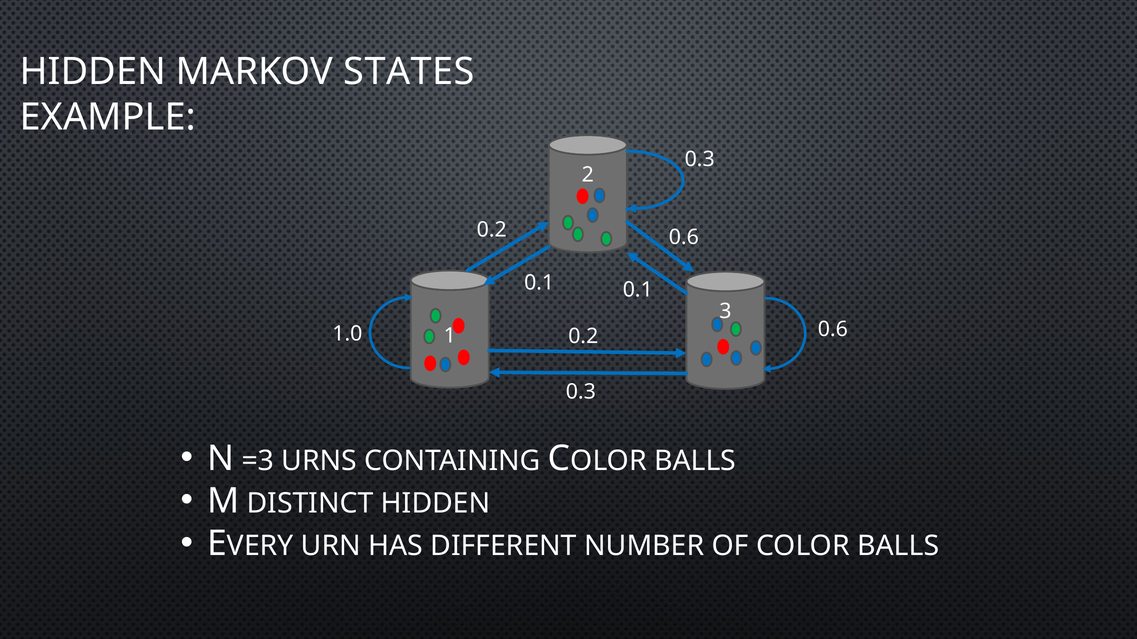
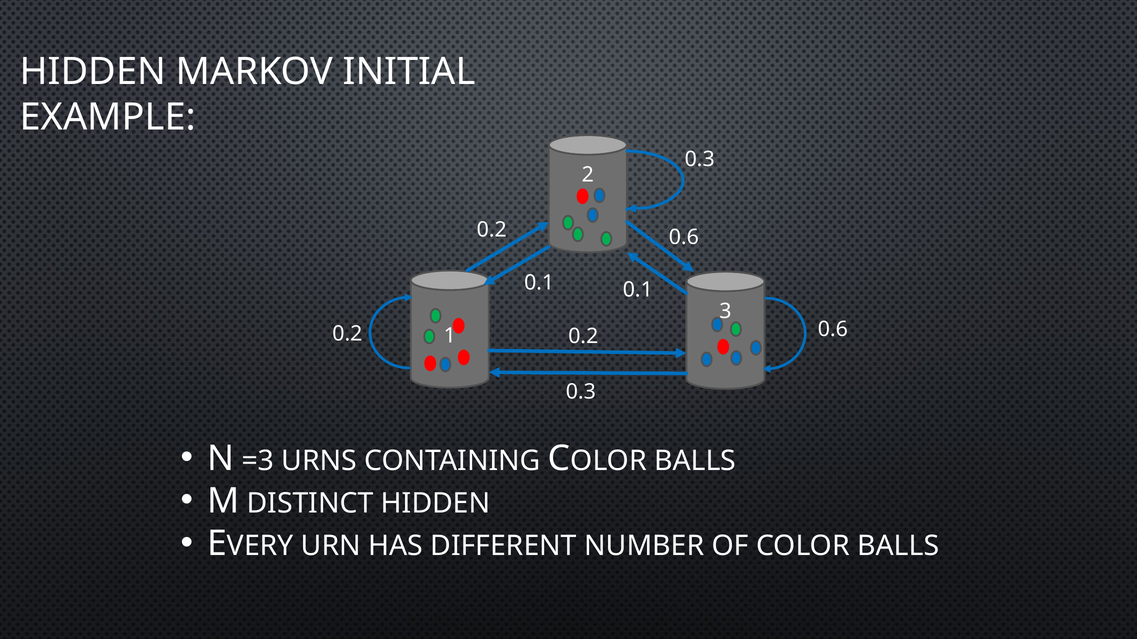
STATES: STATES -> INITIAL (409, 72)
1.0: 1.0 -> 0.2 (347, 334)
